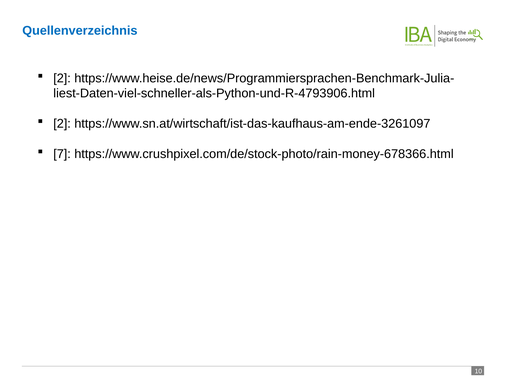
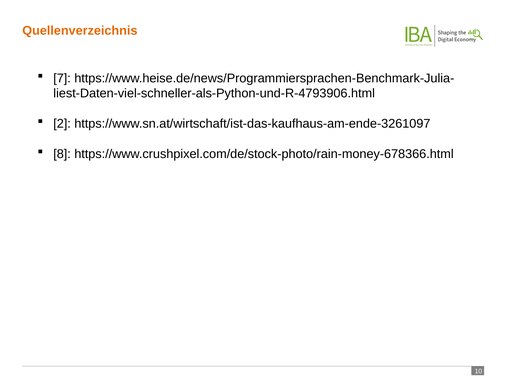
Quellenverzeichnis colour: blue -> orange (80, 31)
2: 2 -> 7 (62, 78)
7: 7 -> 8 (62, 154)
